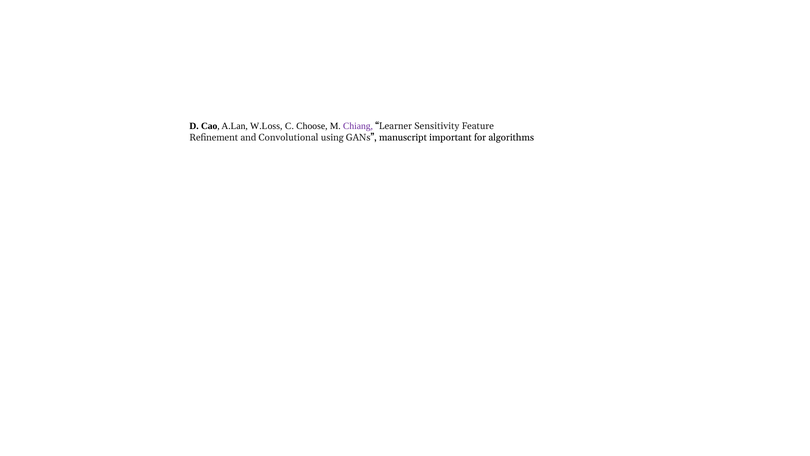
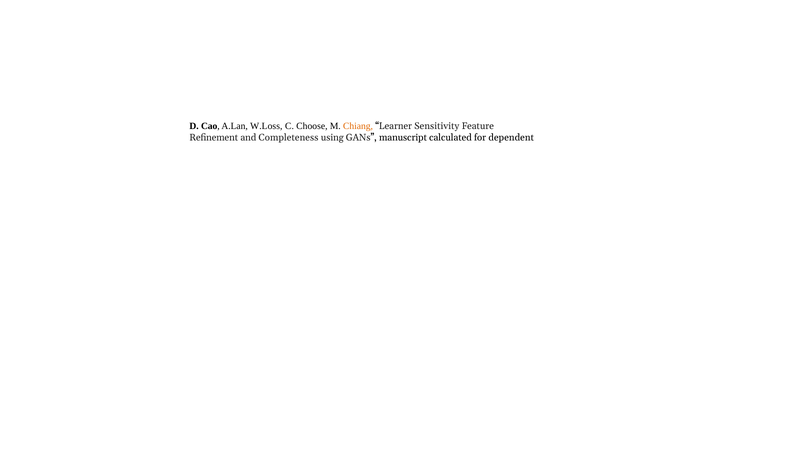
Chiang colour: purple -> orange (358, 126)
Convolutional: Convolutional -> Completeness (288, 137)
important: important -> calculated (450, 137)
algorithms: algorithms -> dependent (511, 137)
